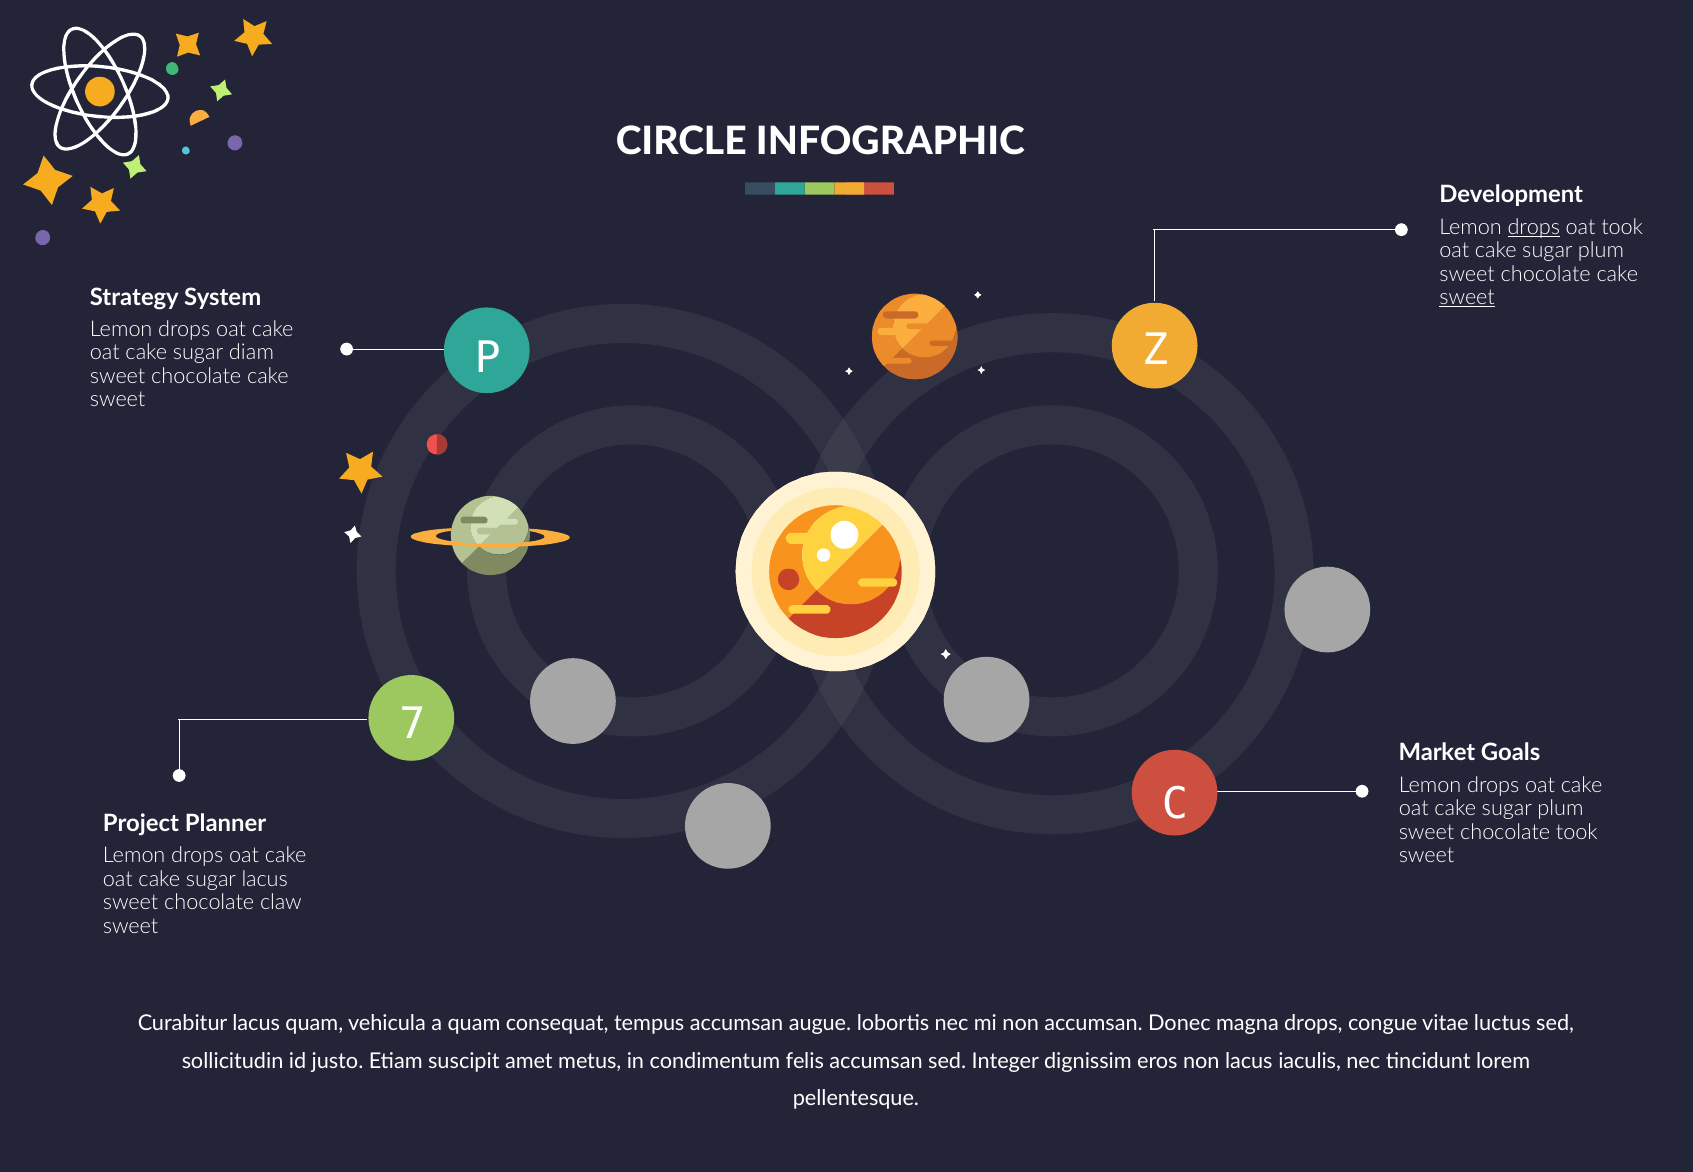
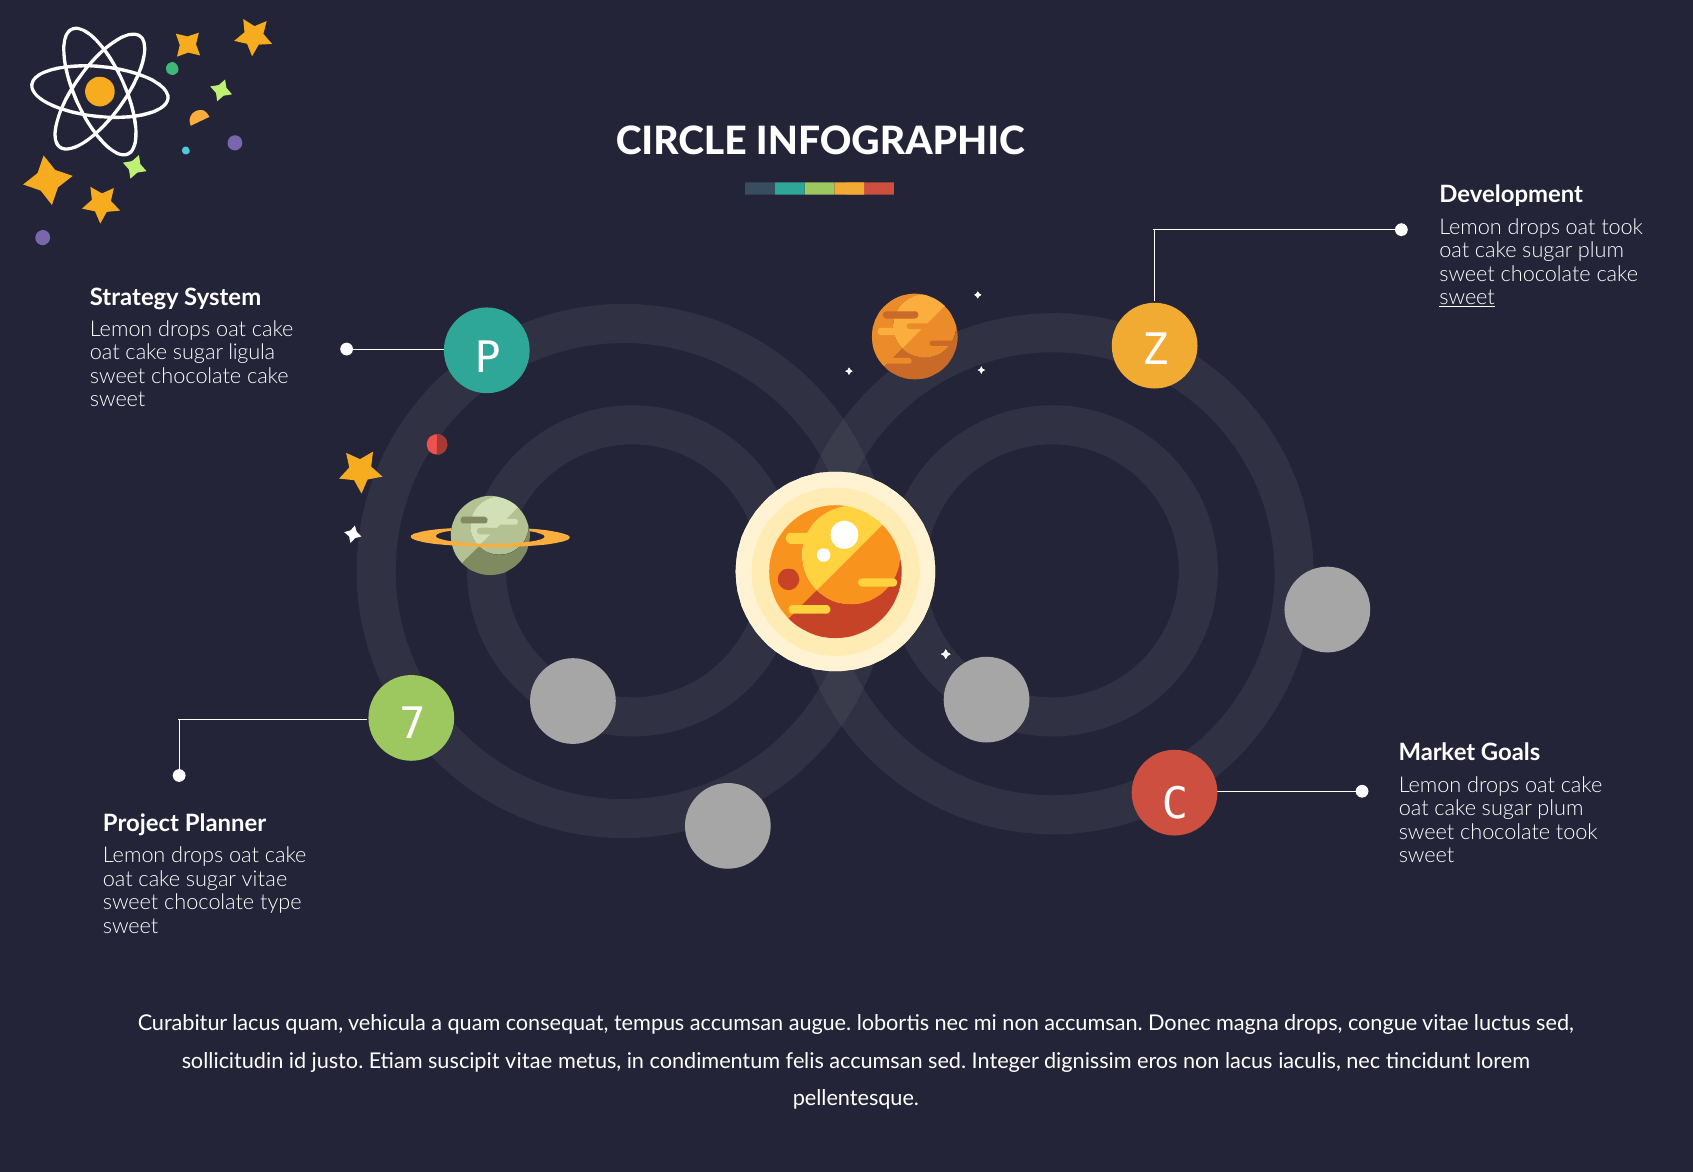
drops underline: present -> none (1534, 227)
diam: diam -> ligula (252, 353)
sugar lacus: lacus -> vitae (264, 879)
claw: claw -> type (281, 903)
suscipit amet: amet -> vitae (529, 1061)
